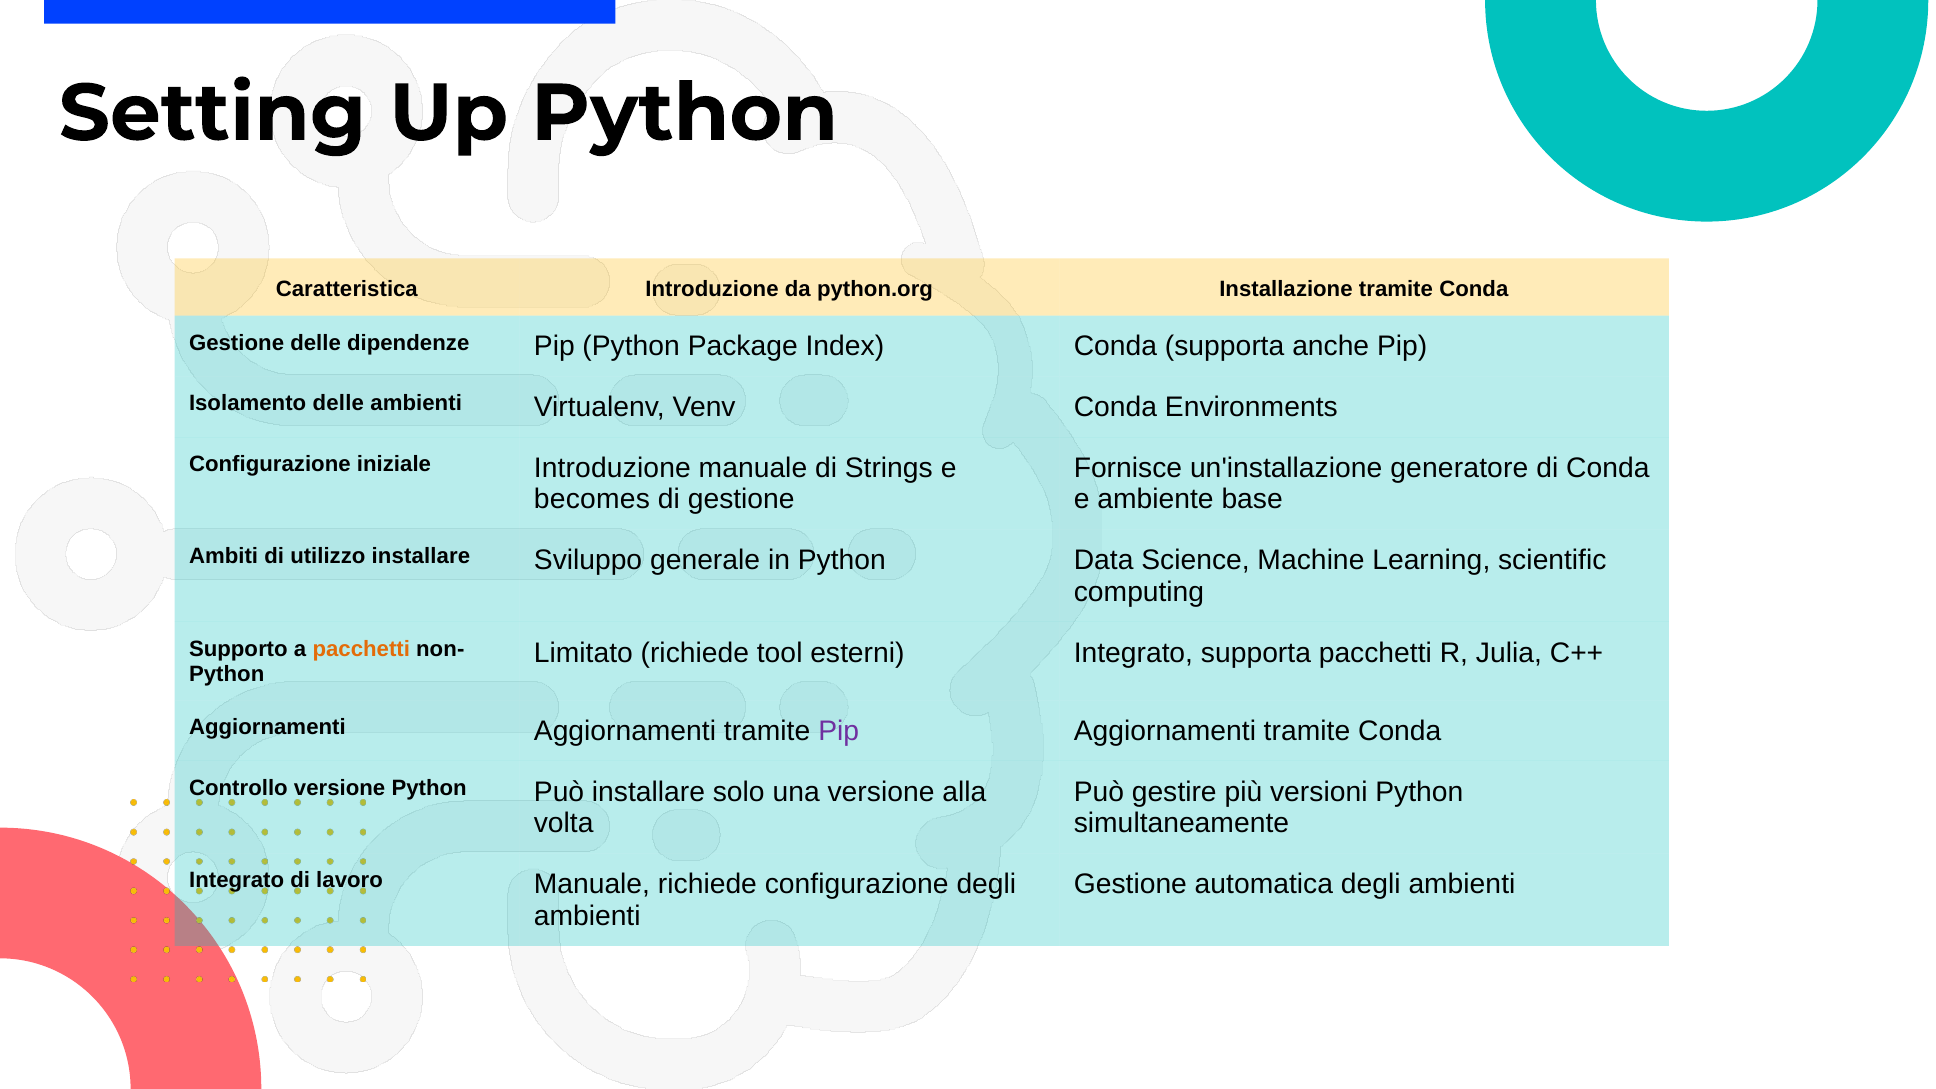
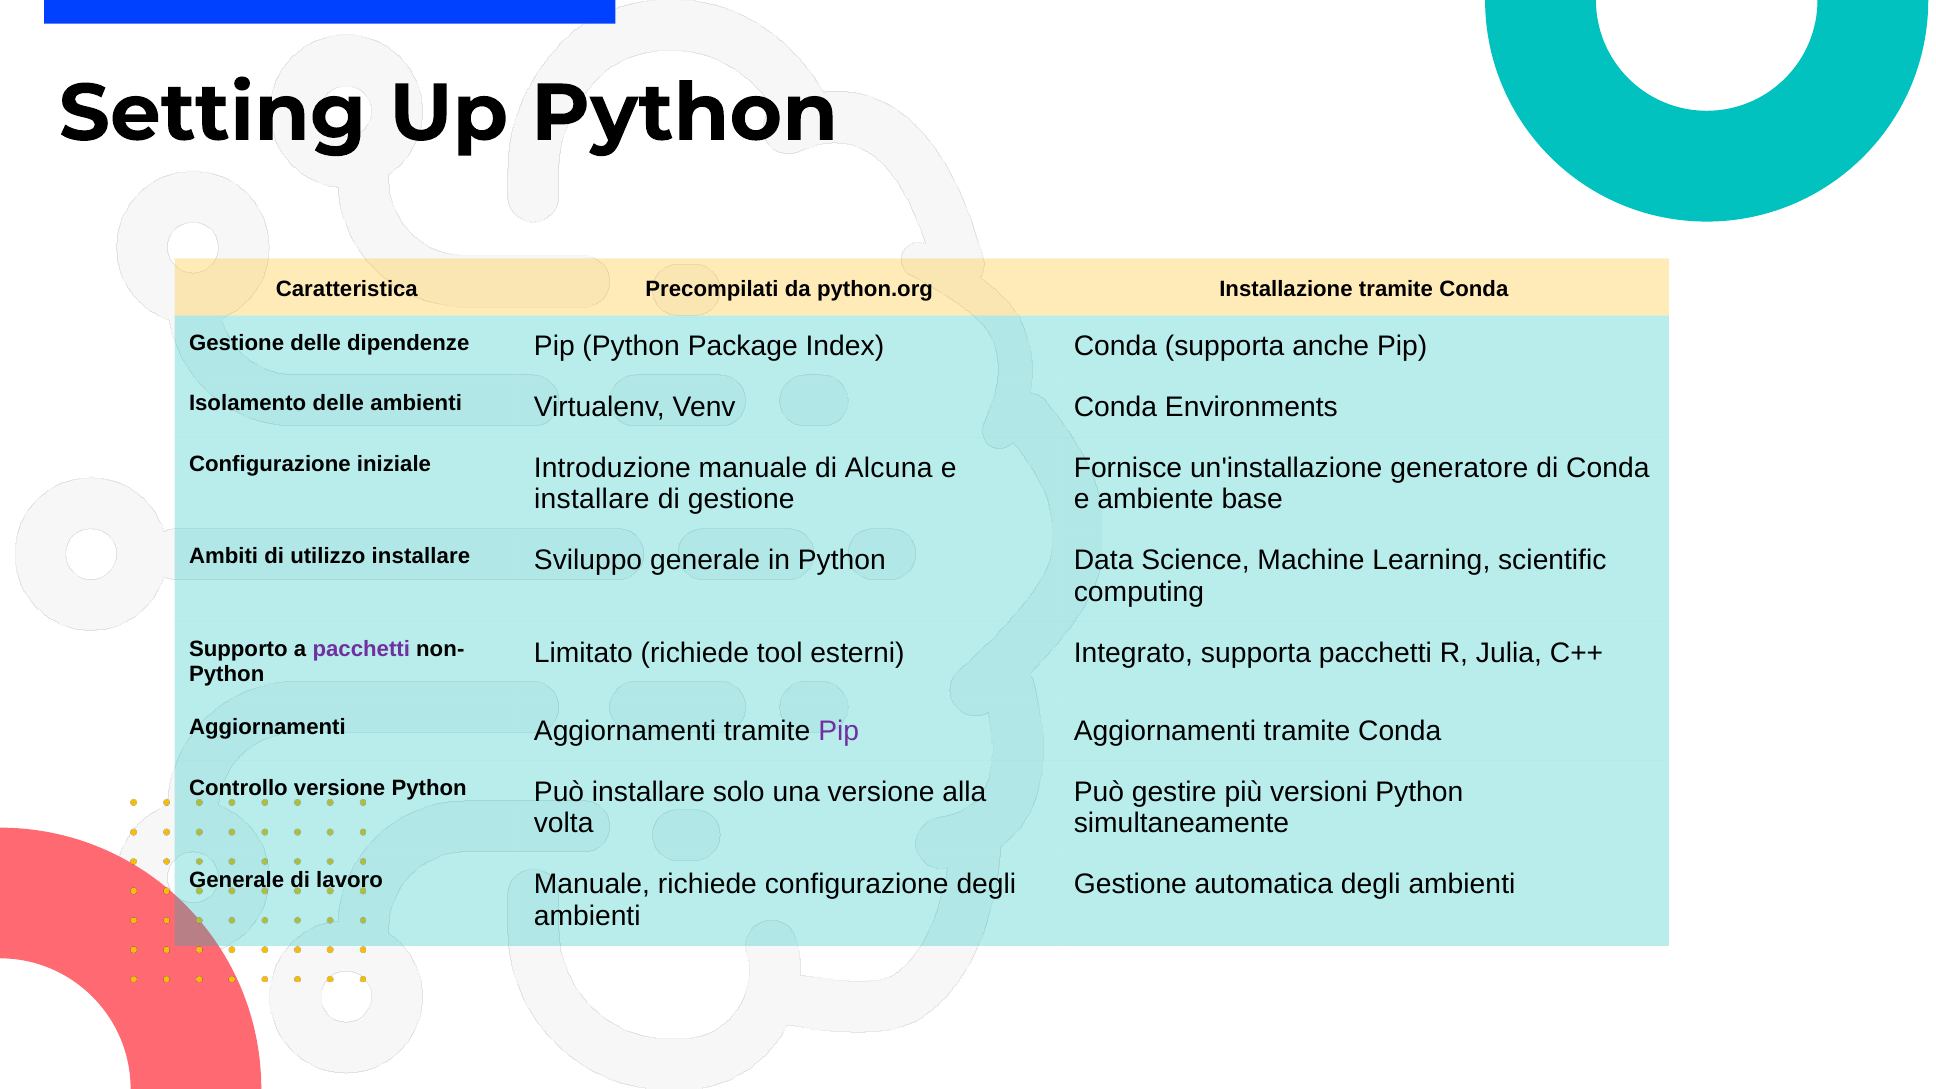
Caratteristica Introduzione: Introduzione -> Precompilati (712, 289)
Strings: Strings -> Alcuna (889, 468)
becomes: becomes -> installare (592, 500)
pacchetti colour: orange -> purple (361, 649)
Integrato: Integrato -> Generale (237, 881)
